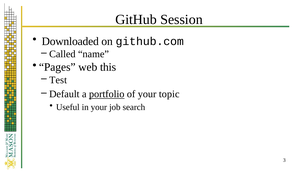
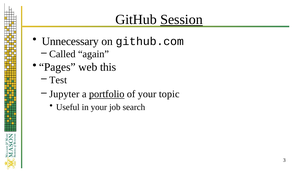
Session underline: none -> present (182, 20)
Downloaded: Downloaded -> Unnecessary (70, 41)
name: name -> again (93, 54)
Default: Default -> Jupyter (64, 94)
